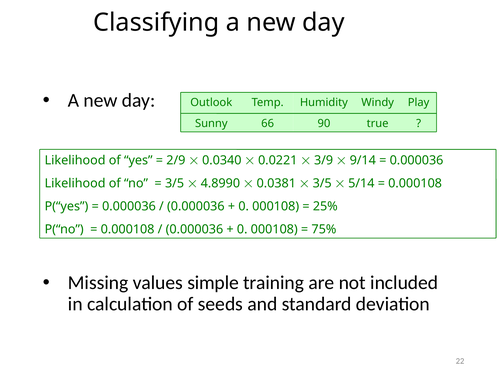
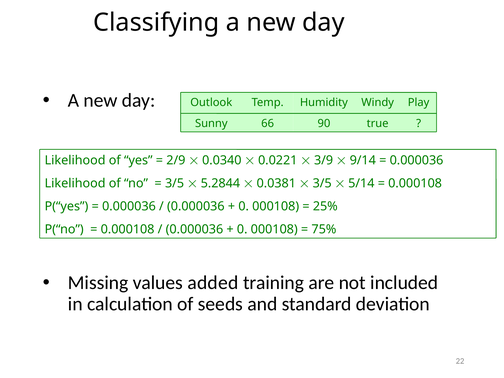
4.8990: 4.8990 -> 5.2844 (220, 183)
simple: simple -> added (213, 283)
